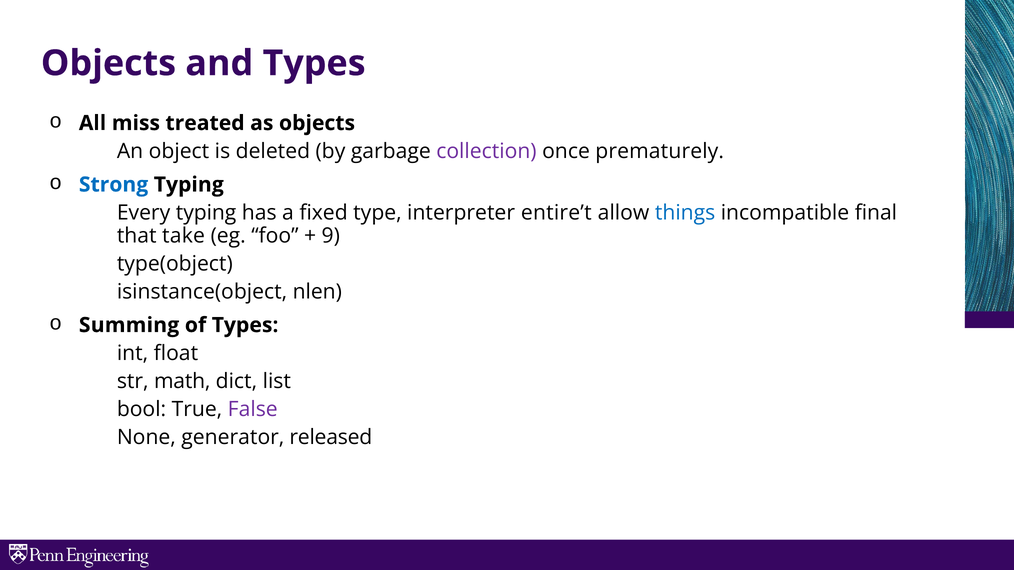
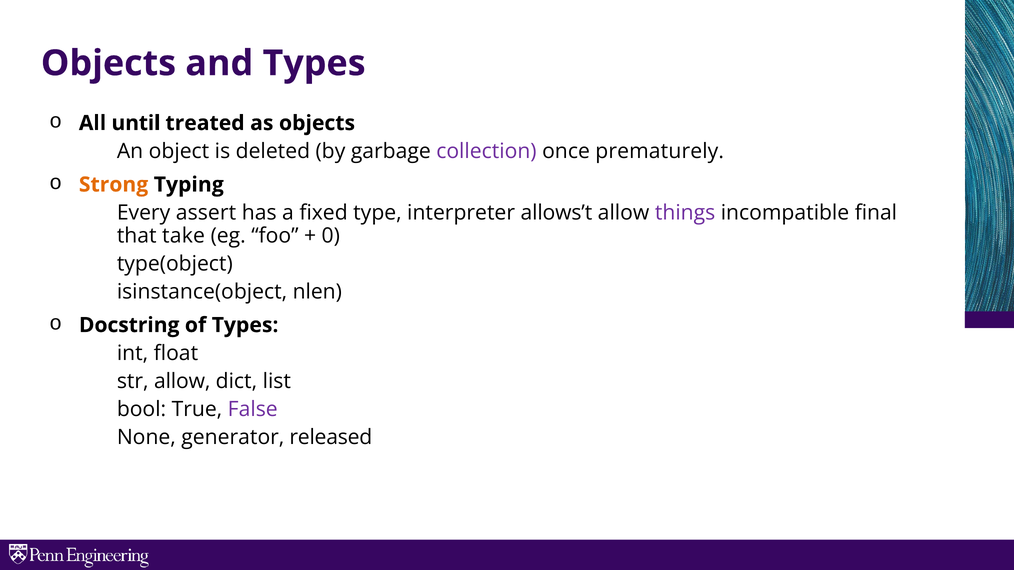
miss: miss -> until (136, 123)
Strong colour: blue -> orange (114, 185)
typing: typing -> assert (206, 213)
entire’t: entire’t -> allows’t (556, 213)
things colour: blue -> purple (685, 213)
9: 9 -> 0 (331, 236)
Summing: Summing -> Docstring (129, 325)
math: math -> allow (182, 382)
